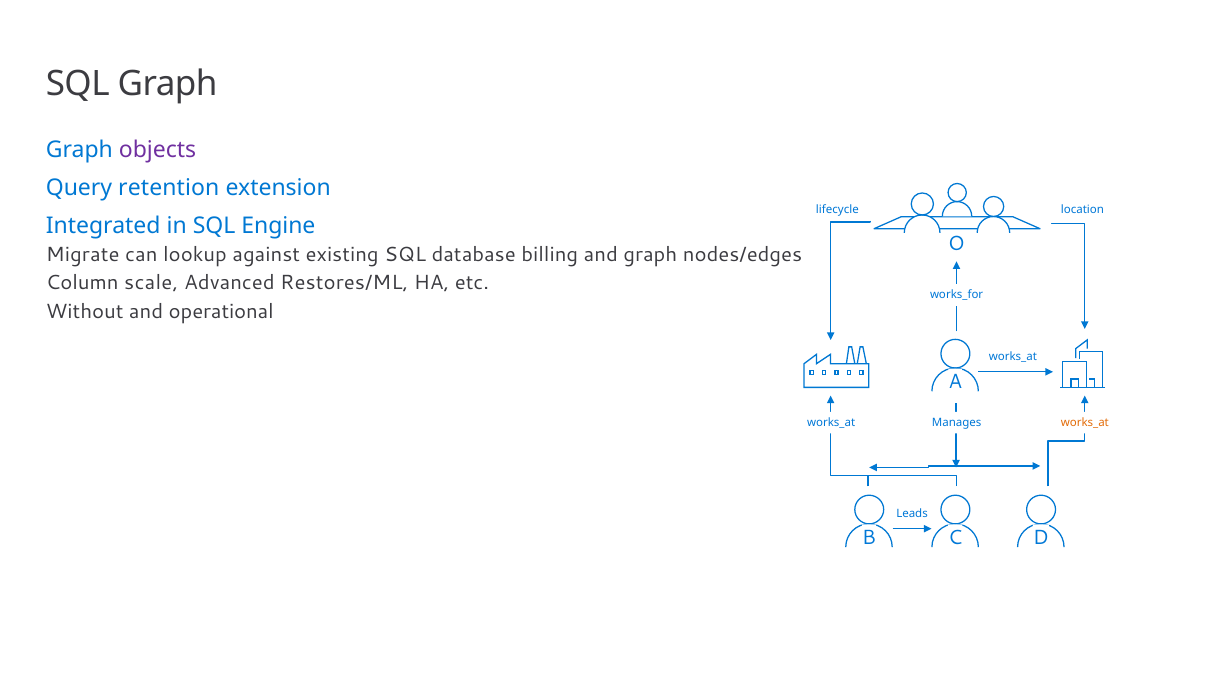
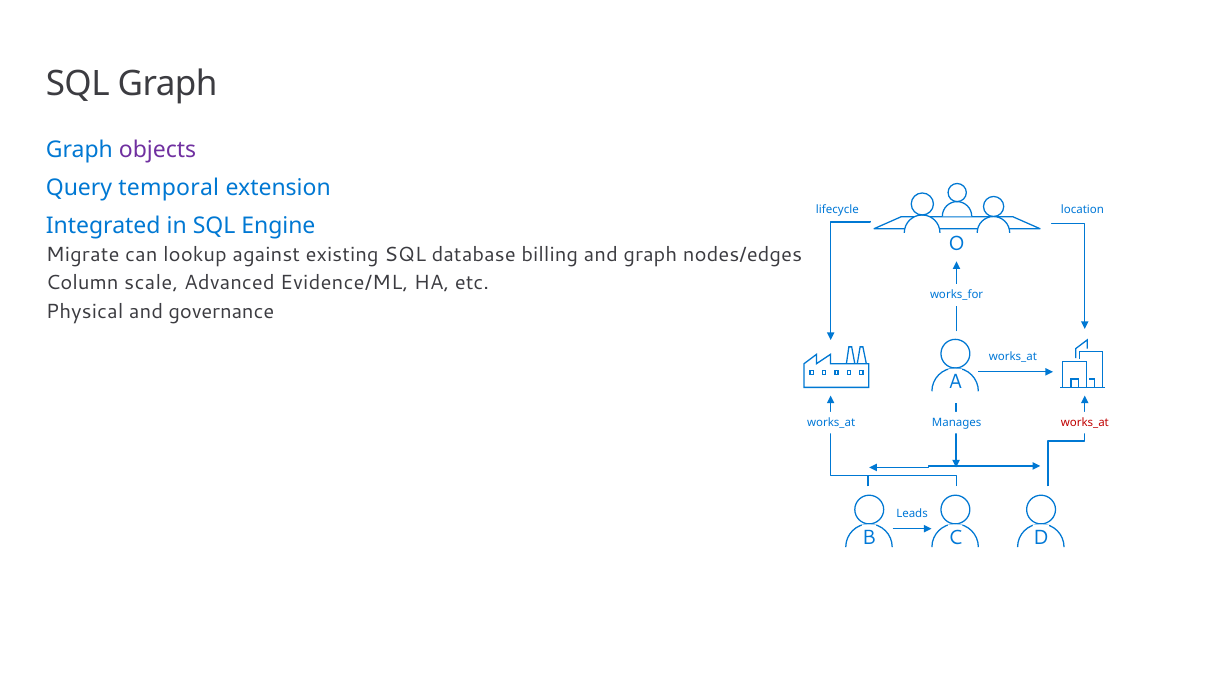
retention: retention -> temporal (169, 188)
Restores/ML: Restores/ML -> Evidence/ML (344, 283)
Without: Without -> Physical (85, 312)
operational: operational -> governance (221, 312)
works_at colour: orange -> red (1085, 423)
